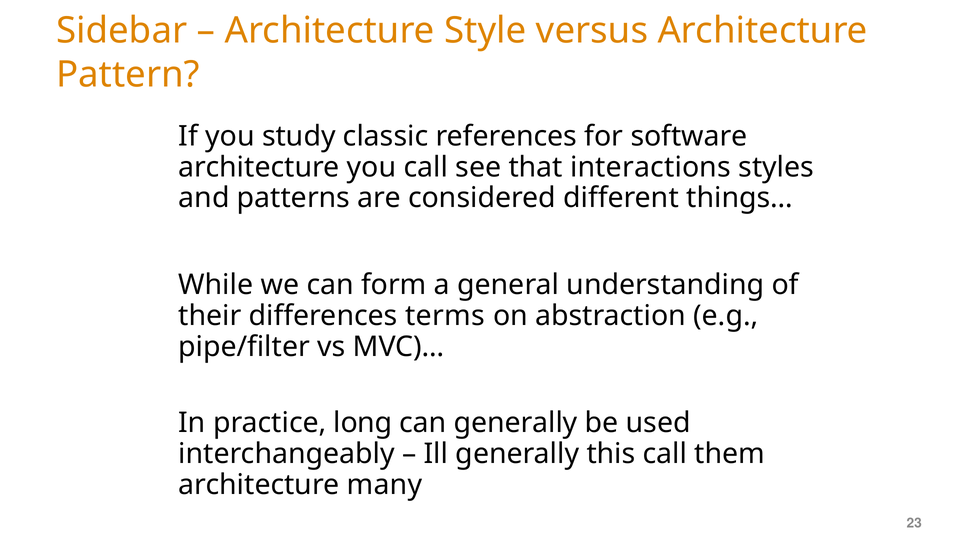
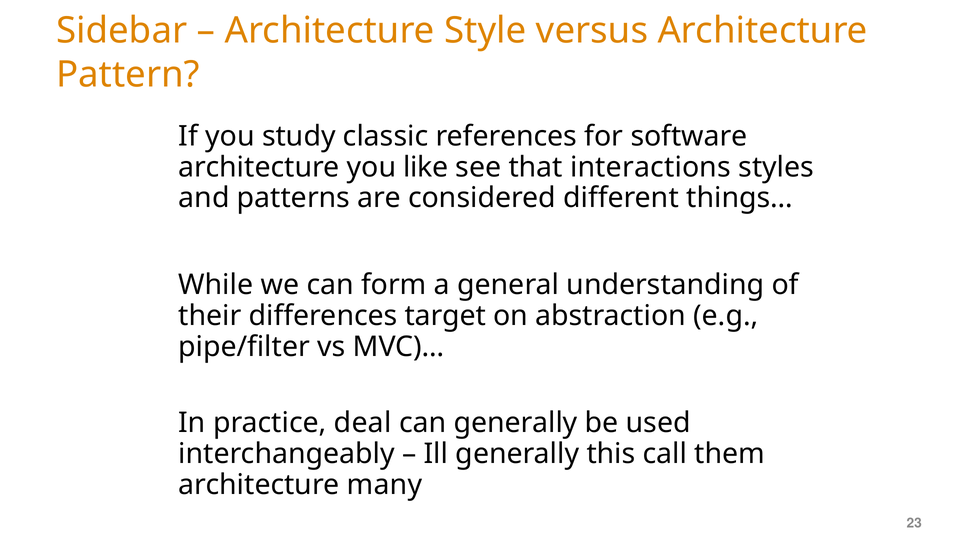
you call: call -> like (426, 167)
terms: terms -> target (445, 316)
long: long -> deal (363, 423)
